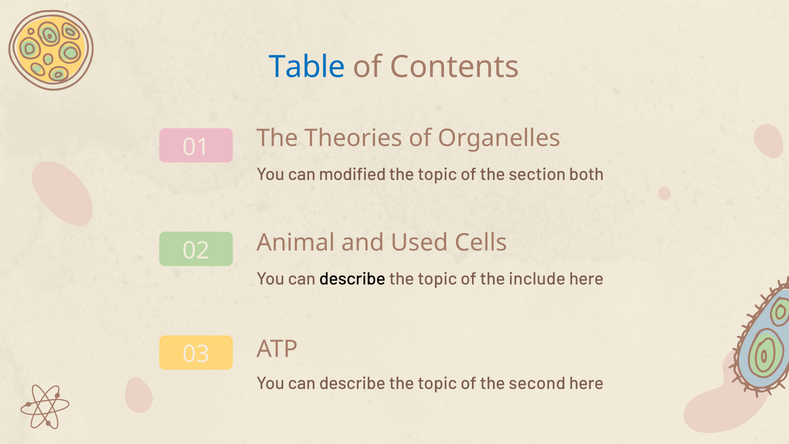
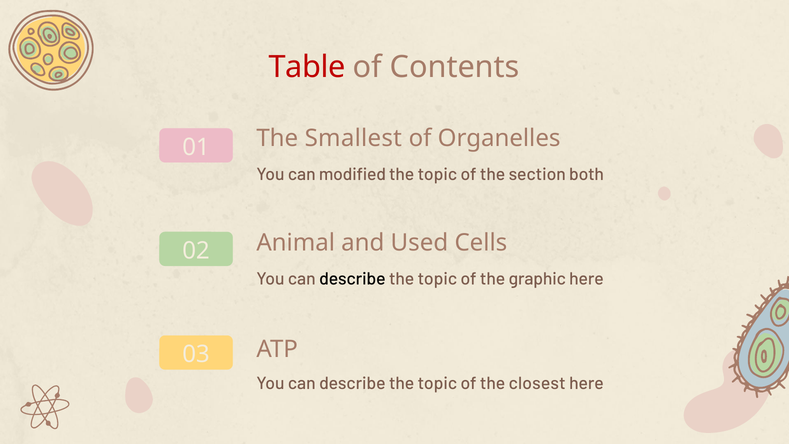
Table colour: blue -> red (307, 67)
Theories: Theories -> Smallest (353, 138)
include: include -> graphic (537, 279)
second: second -> closest (537, 383)
